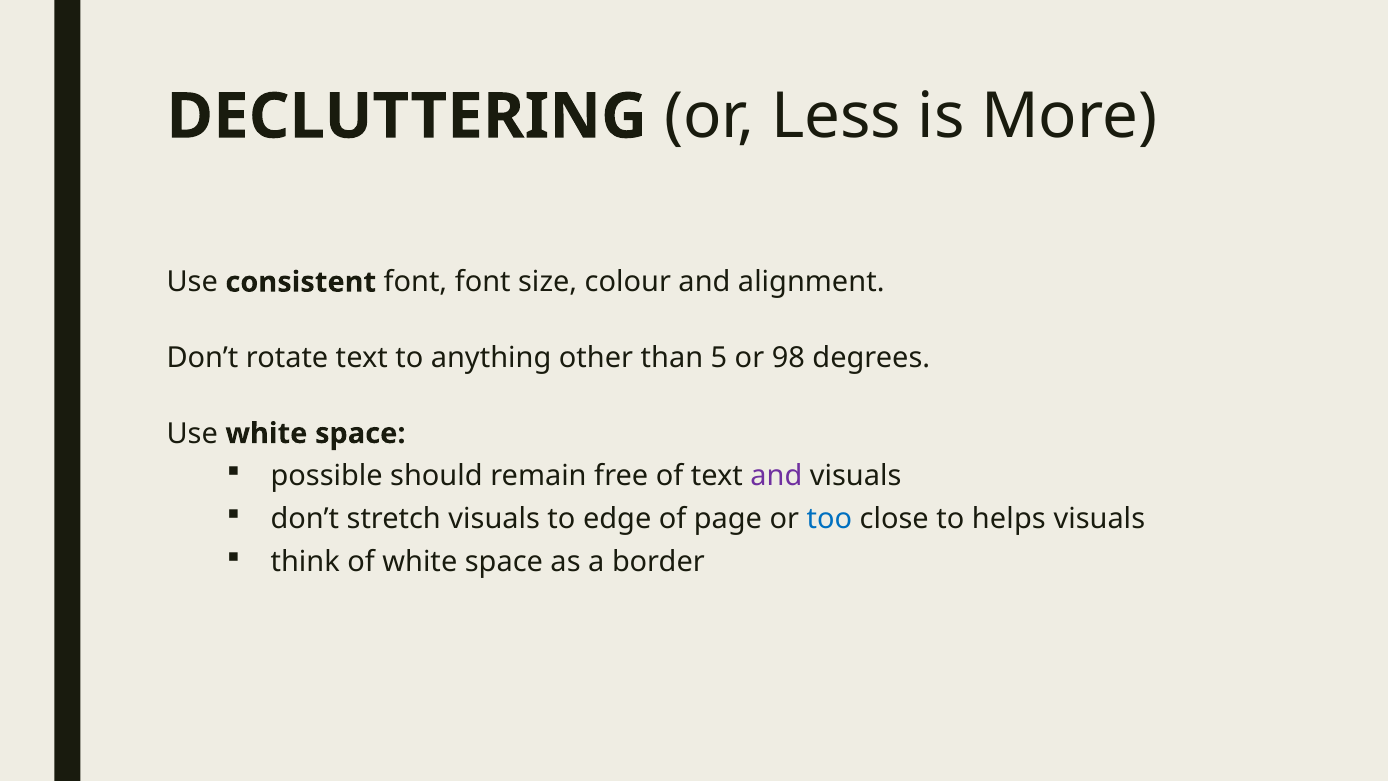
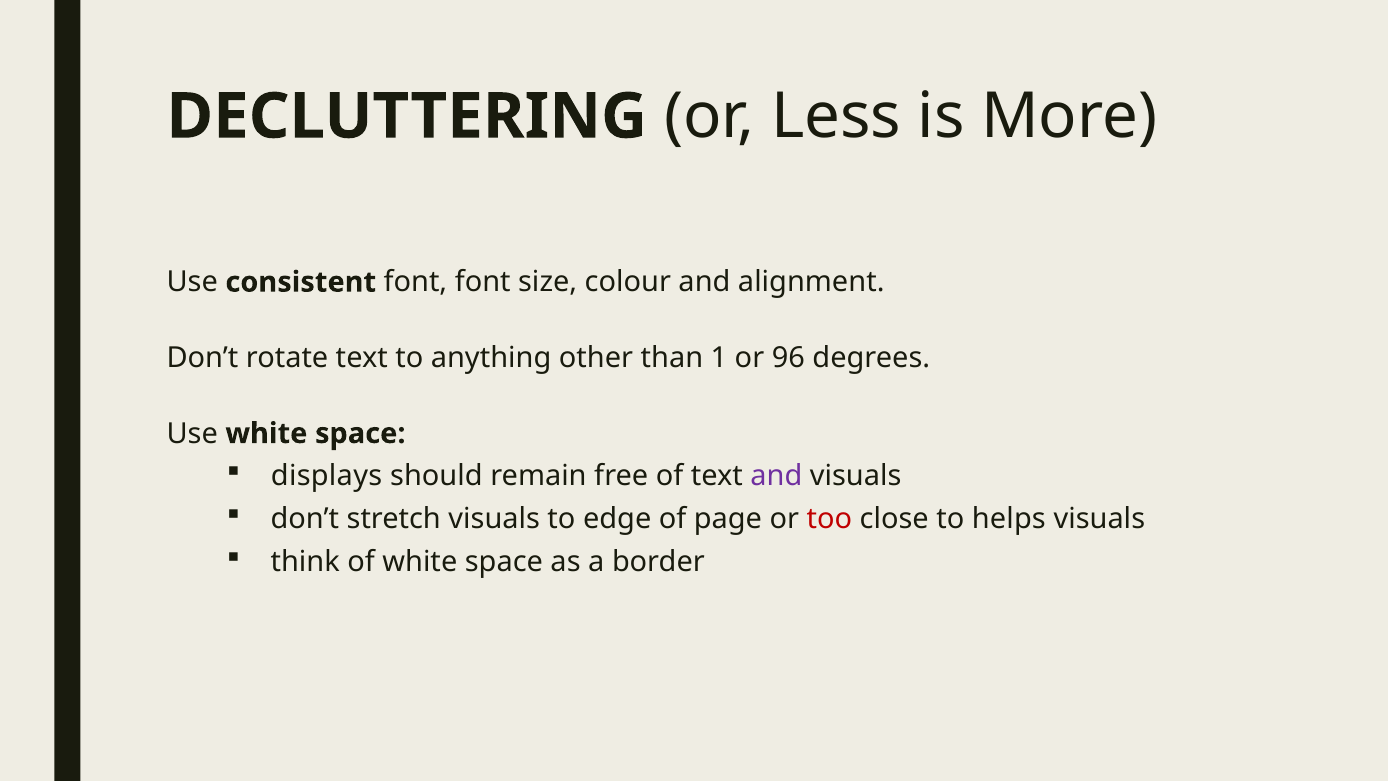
5: 5 -> 1 (719, 358)
98: 98 -> 96 (788, 358)
possible: possible -> displays (327, 476)
too colour: blue -> red (829, 519)
